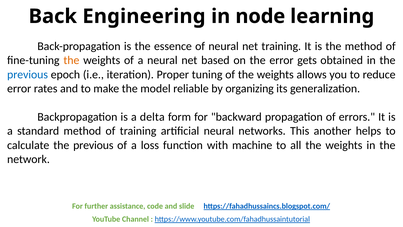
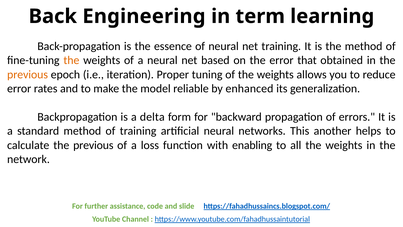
node: node -> term (260, 16)
gets: gets -> that (307, 60)
previous colour: blue -> orange (28, 74)
organizing: organizing -> enhanced (249, 89)
machine: machine -> enabling (252, 145)
